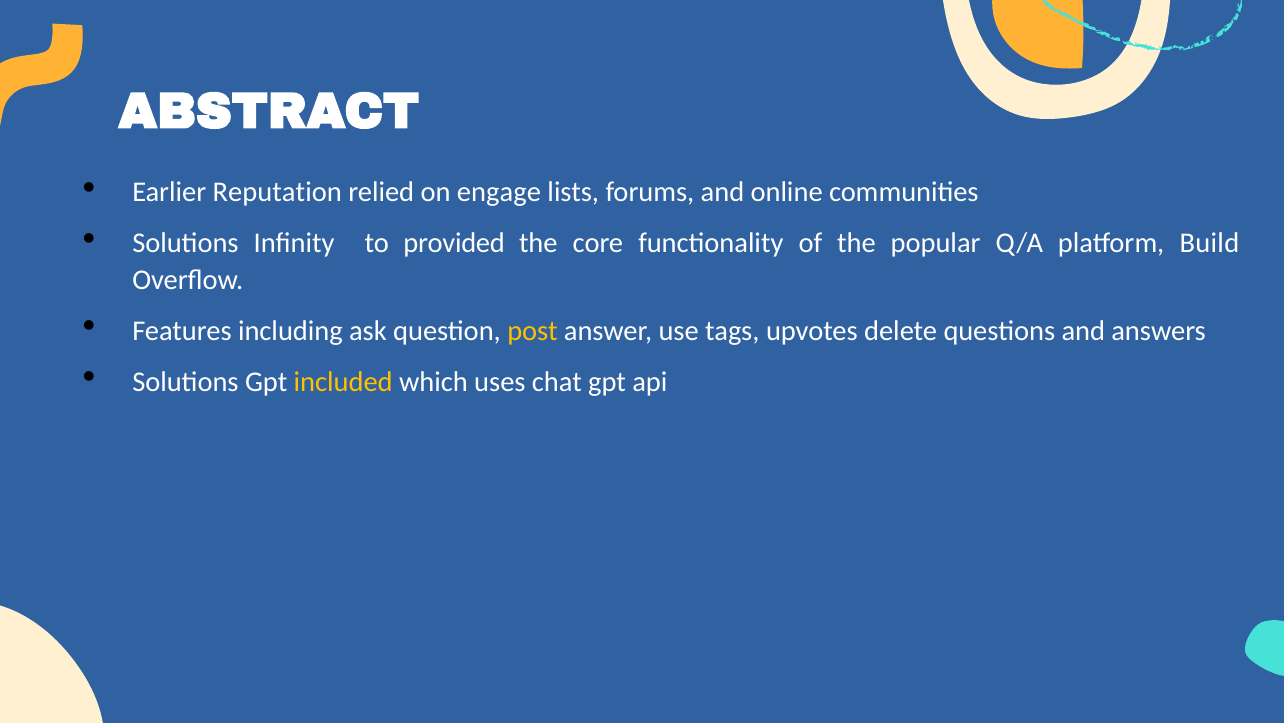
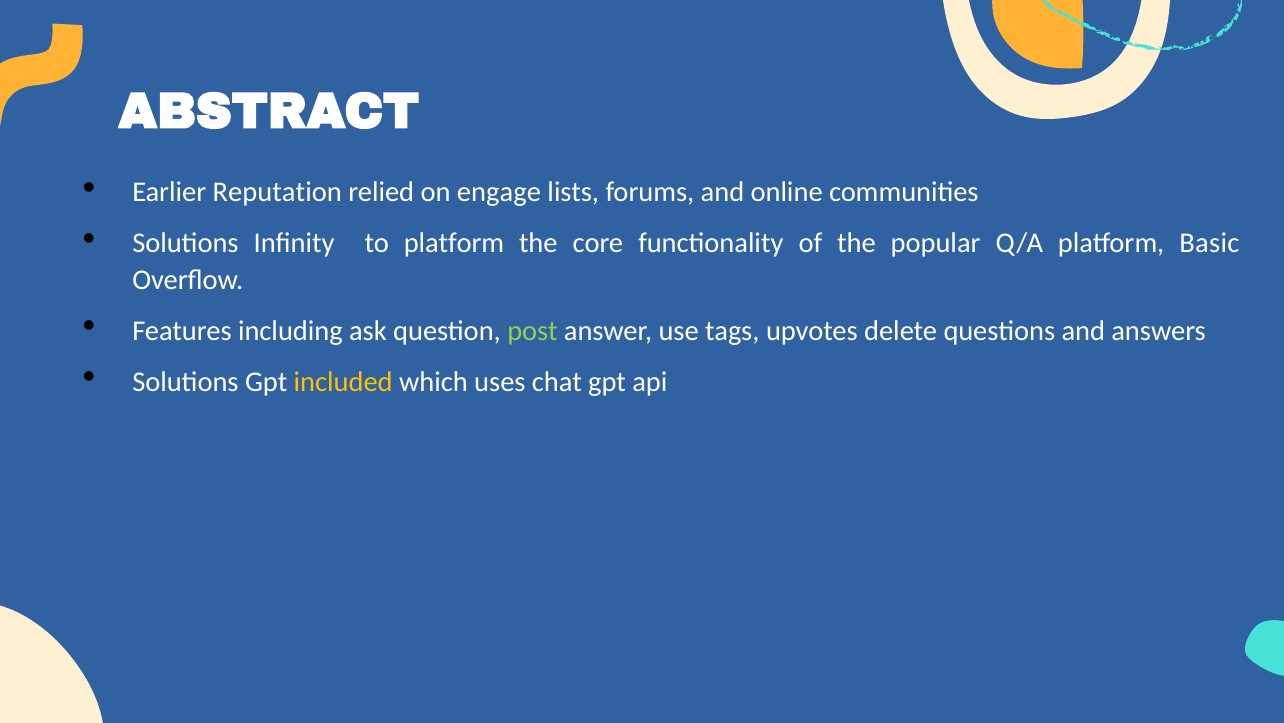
to provided: provided -> platform (454, 243)
Build: Build -> Basic (1209, 243)
post colour: yellow -> light green (532, 330)
